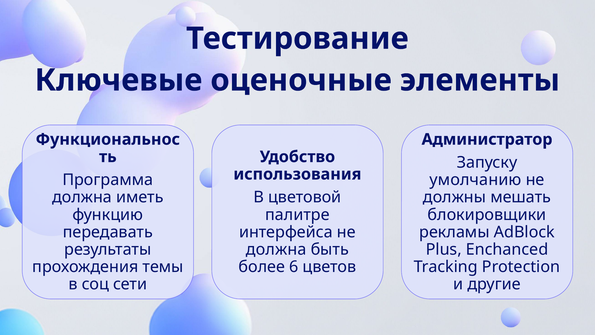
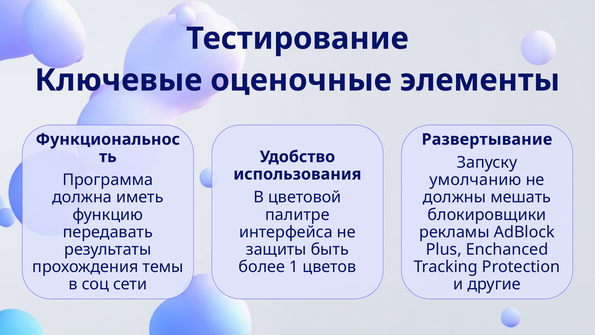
Администратор: Администратор -> Развертывание (487, 139)
должна: должна -> защиты (276, 249)
6: 6 -> 1 (294, 267)
